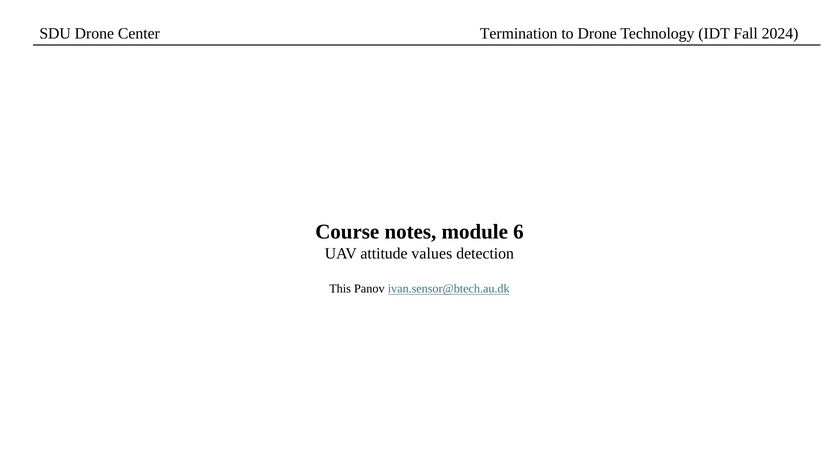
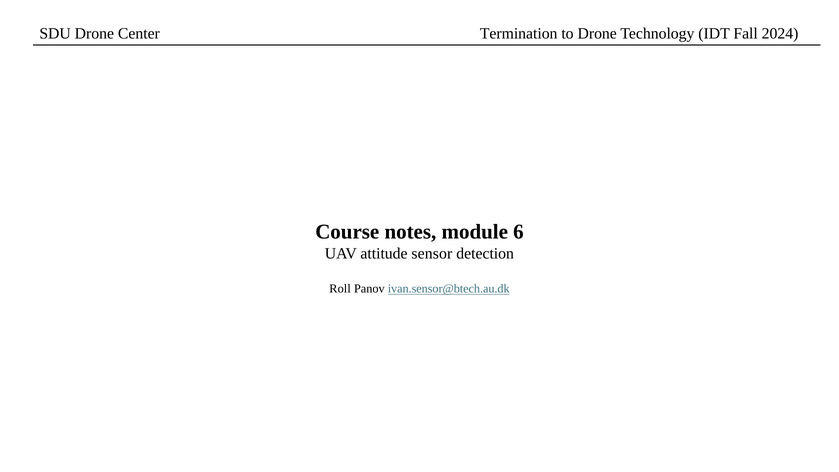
values: values -> sensor (432, 253)
This: This -> Roll (340, 289)
